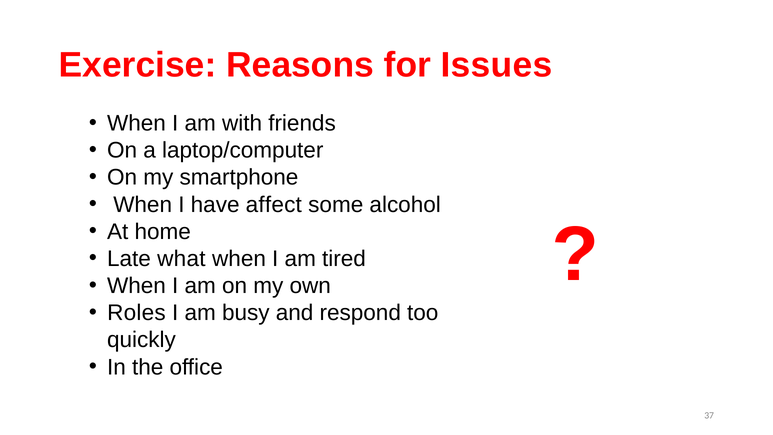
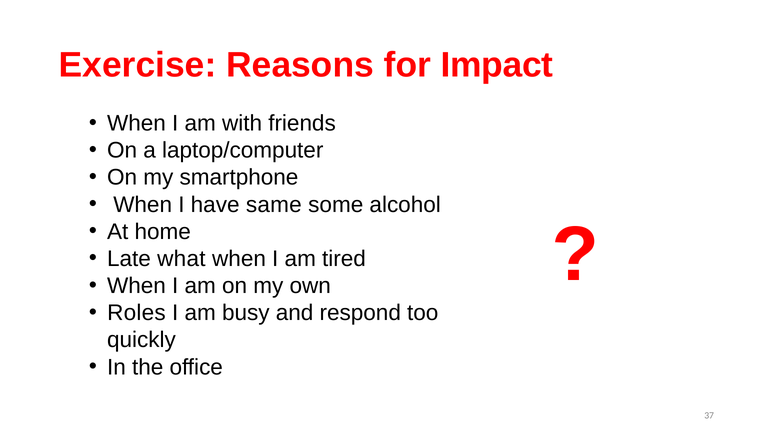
Issues: Issues -> Impact (497, 65)
affect: affect -> same (274, 205)
